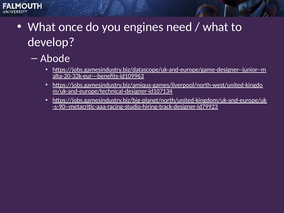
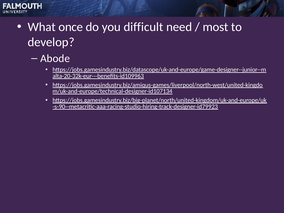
engines: engines -> difficult (143, 27)
what: what -> most (216, 27)
